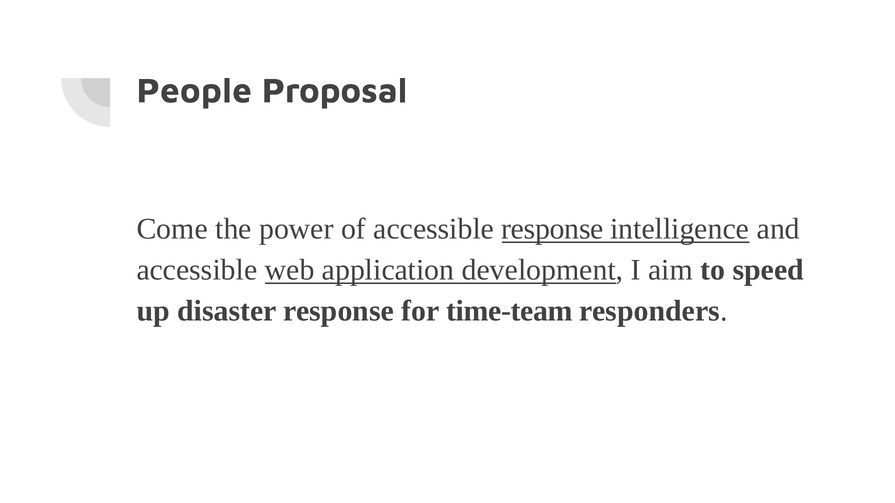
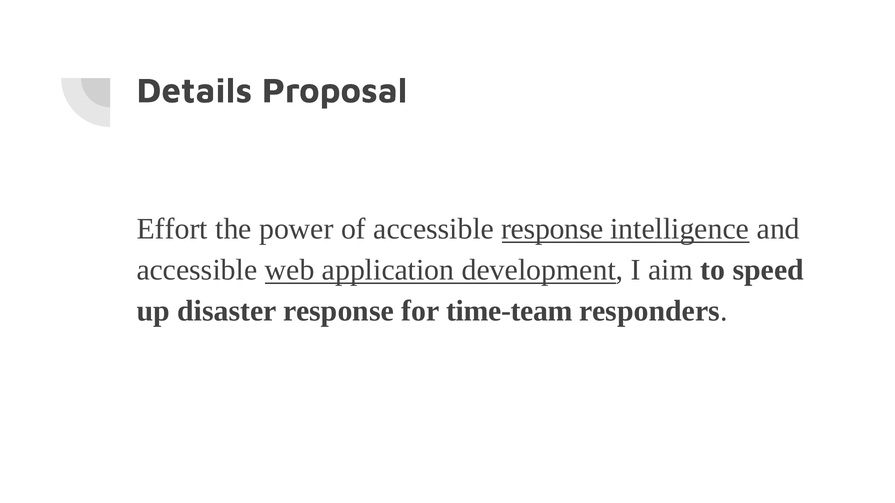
People: People -> Details (194, 91)
Come: Come -> Effort (172, 229)
